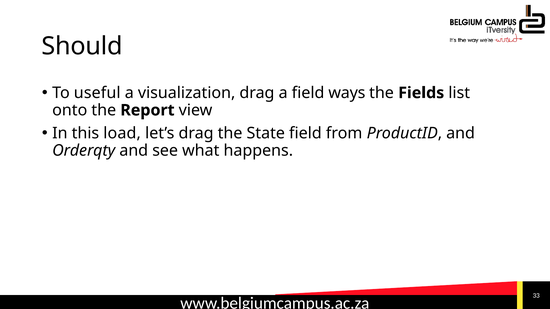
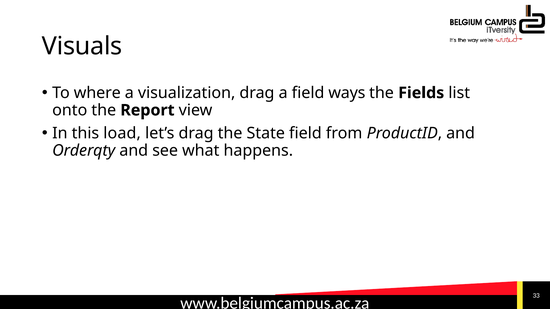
Should: Should -> Visuals (82, 46)
useful: useful -> where (97, 93)
